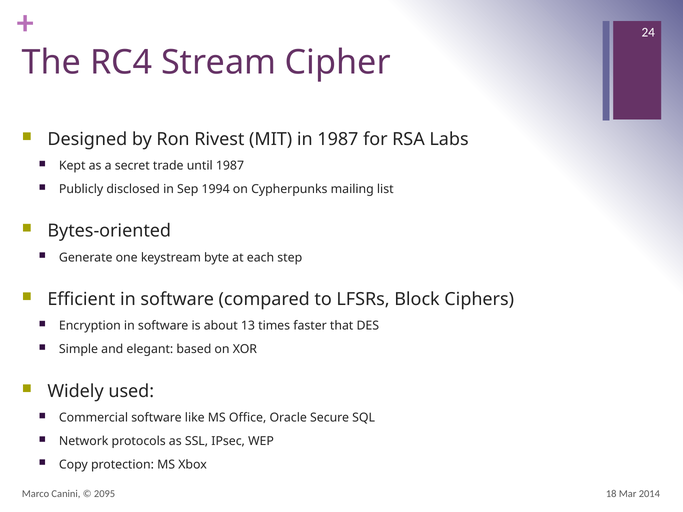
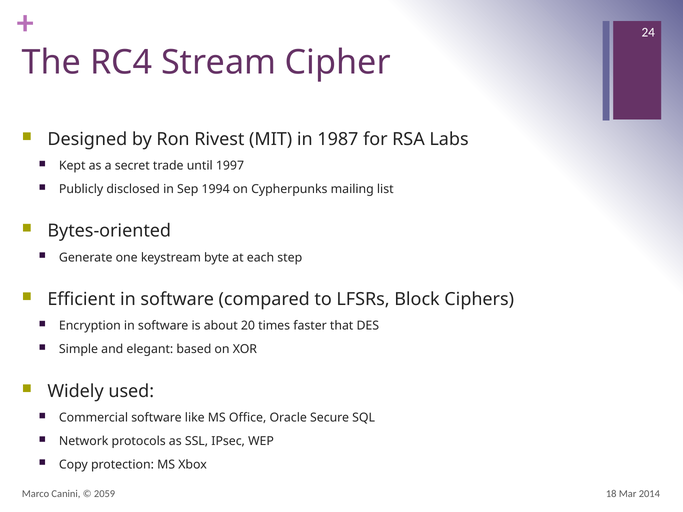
until 1987: 1987 -> 1997 (230, 166)
13: 13 -> 20 (248, 326)
2095: 2095 -> 2059 (105, 494)
